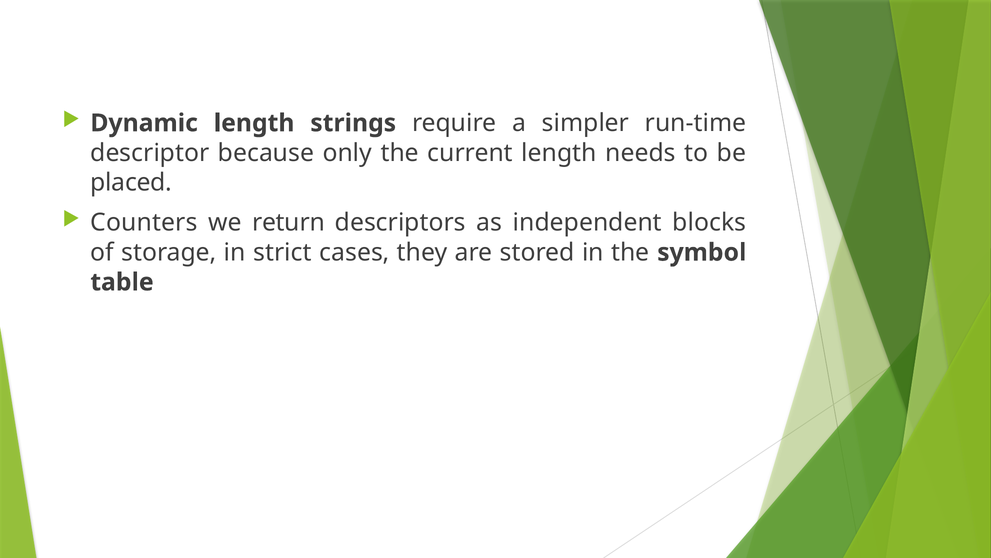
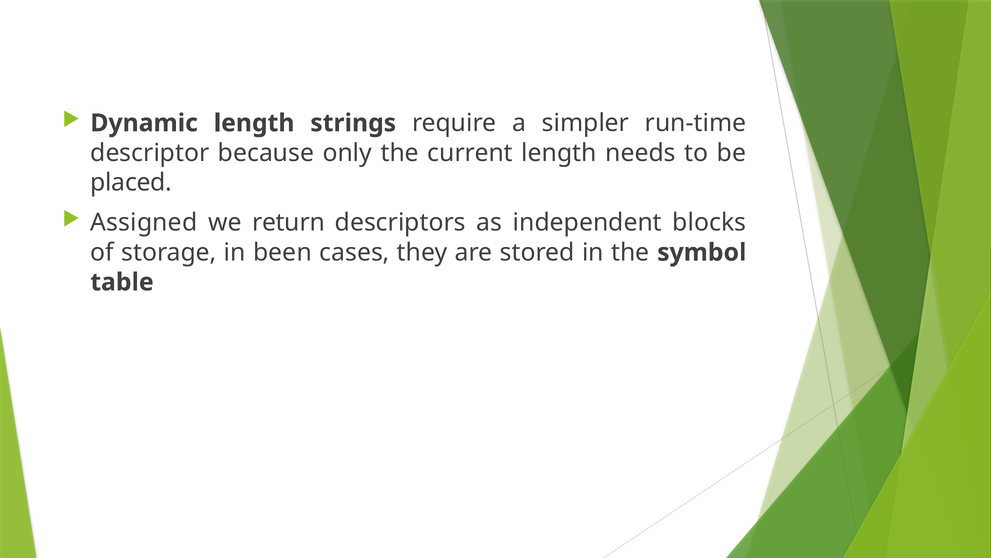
Counters: Counters -> Assigned (144, 222)
strict: strict -> been (282, 252)
